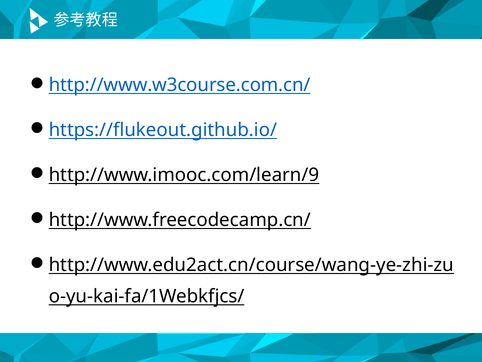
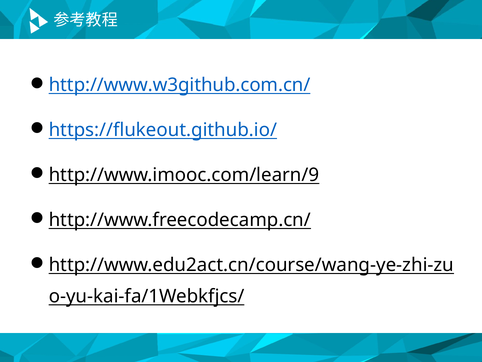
http://www.w3course.com.cn/: http://www.w3course.com.cn/ -> http://www.w3github.com.cn/ (180, 85)
